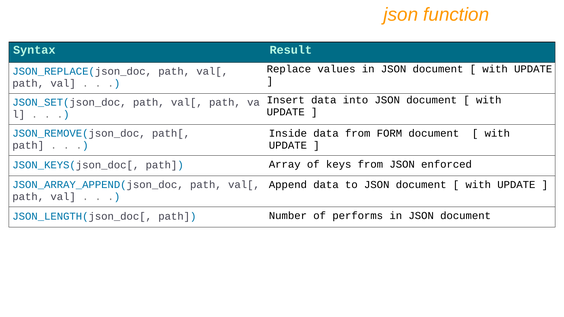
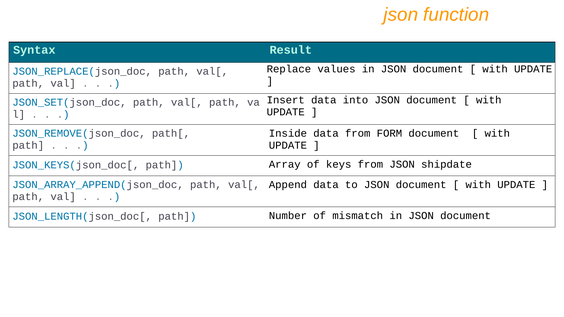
enforced: enforced -> shipdate (447, 164)
performs: performs -> mismatch (358, 216)
